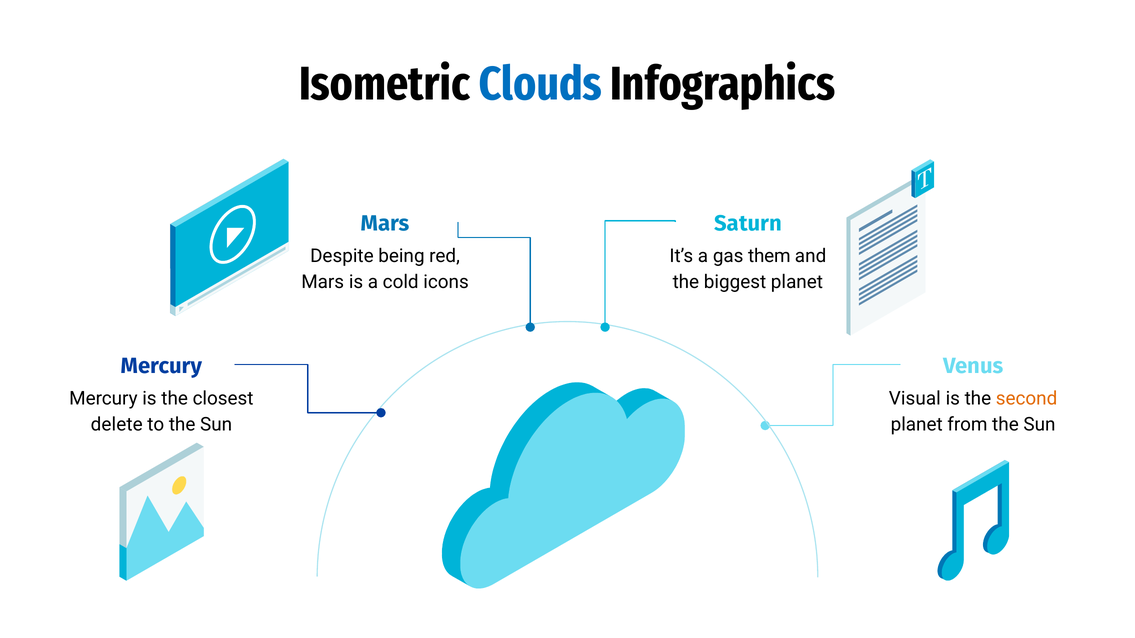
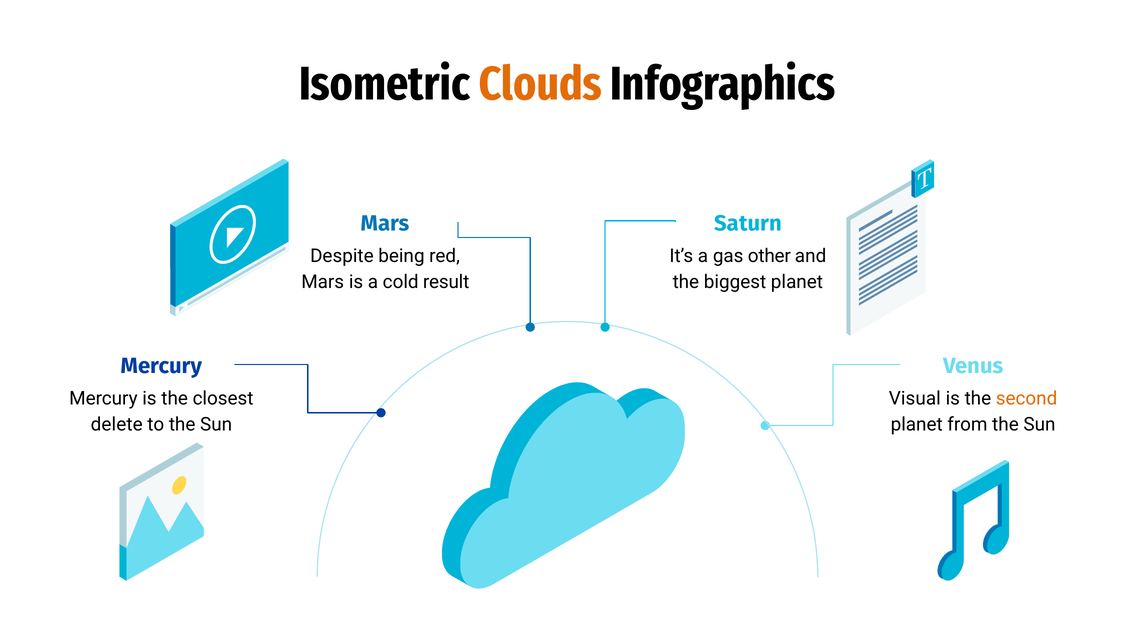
Clouds colour: blue -> orange (540, 84)
them: them -> other (769, 256)
icons: icons -> result (446, 282)
